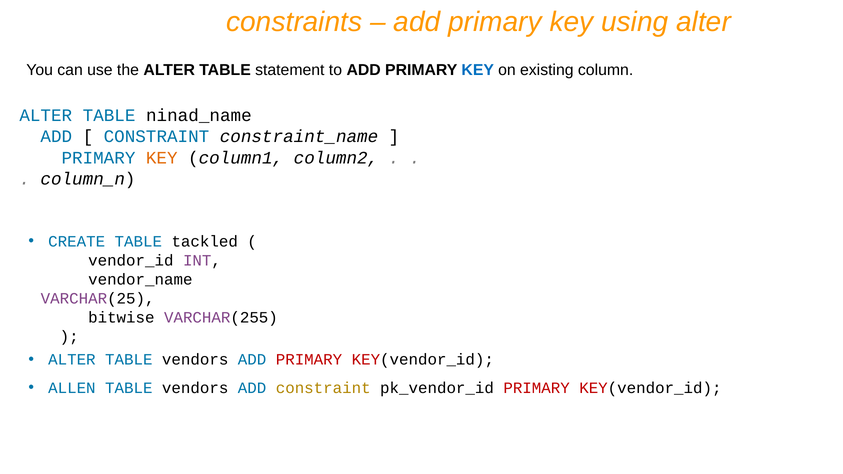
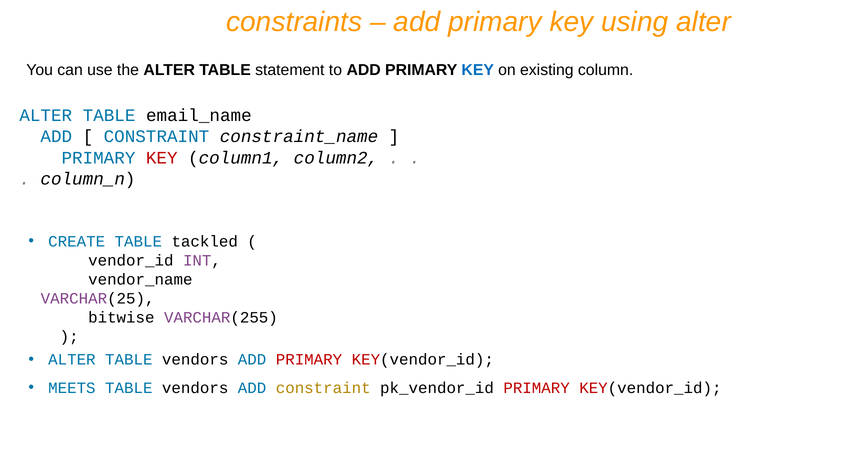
ninad_name: ninad_name -> email_name (199, 116)
KEY colour: orange -> red (162, 158)
ALLEN: ALLEN -> MEETS (72, 388)
